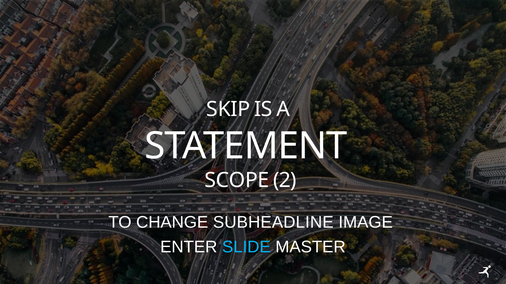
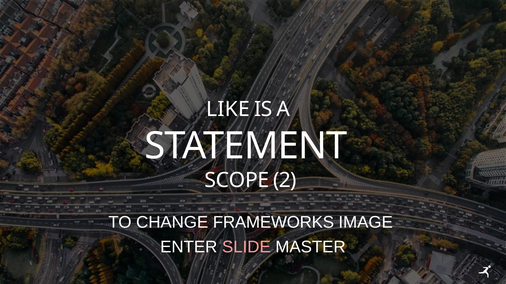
SKIP: SKIP -> LIKE (228, 110)
SUBHEADLINE: SUBHEADLINE -> FRAMEWORKS (273, 223)
SLIDE colour: light blue -> pink (246, 247)
